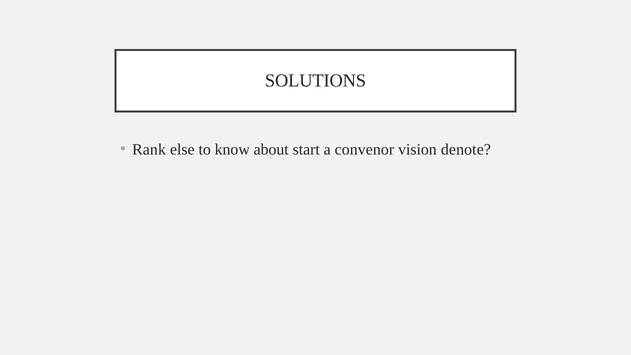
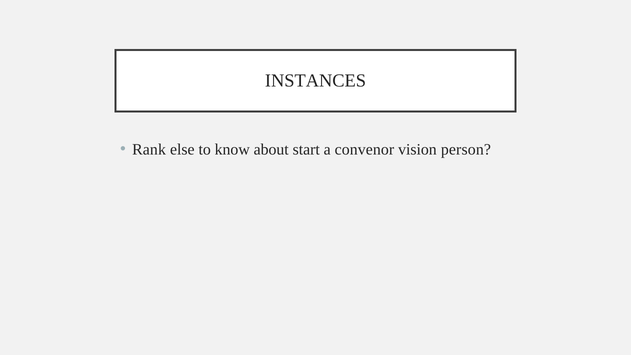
SOLUTIONS: SOLUTIONS -> INSTANCES (315, 81)
denote: denote -> person (466, 149)
